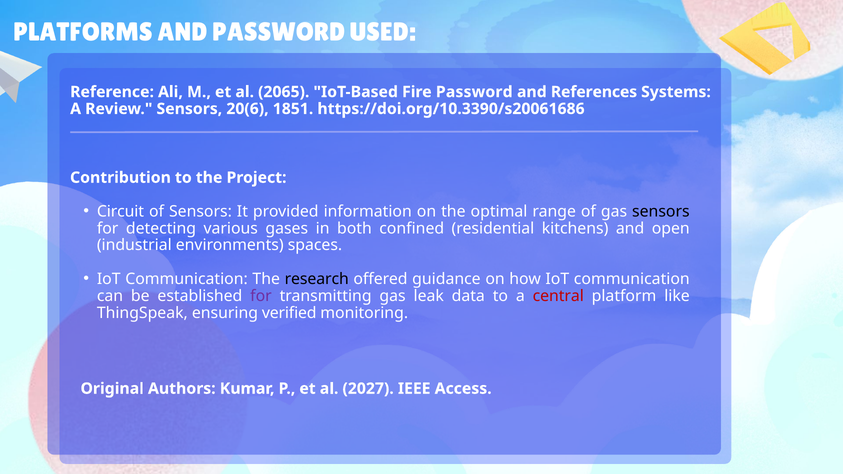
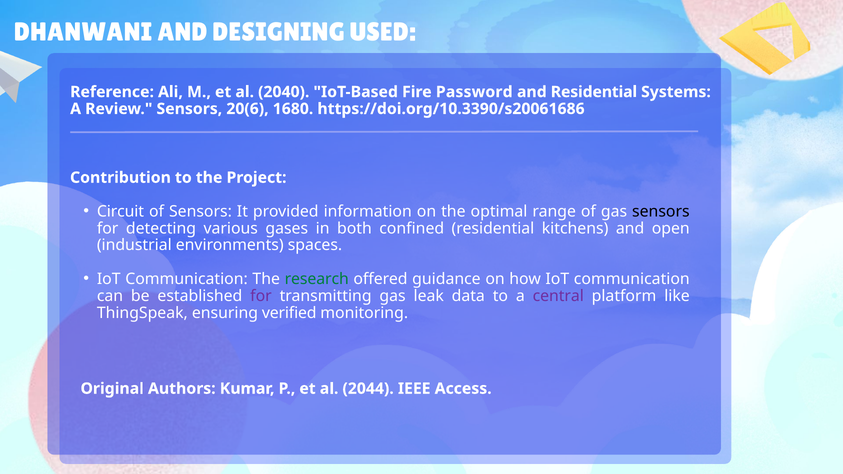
PLATFORMS: PLATFORMS -> DHANWANI (83, 32)
AND PASSWORD: PASSWORD -> DESIGNING (278, 32)
2065: 2065 -> 2040 (284, 92)
and References: References -> Residential (594, 92)
1851: 1851 -> 1680 (293, 109)
research colour: black -> green (317, 279)
central colour: red -> purple (558, 296)
2027: 2027 -> 2044 (368, 389)
